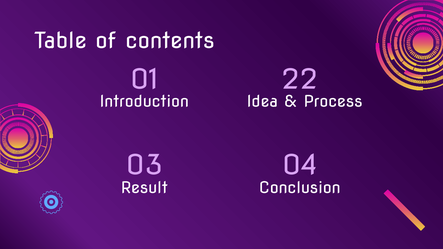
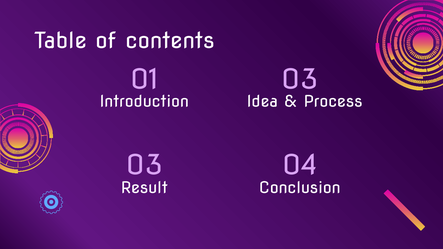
01 22: 22 -> 03 (300, 80)
